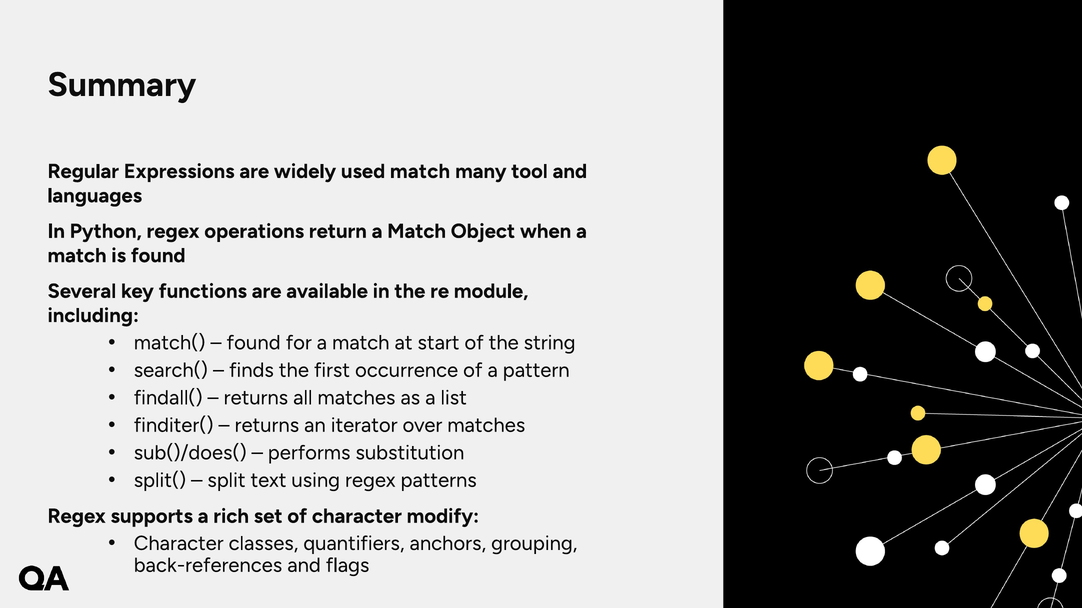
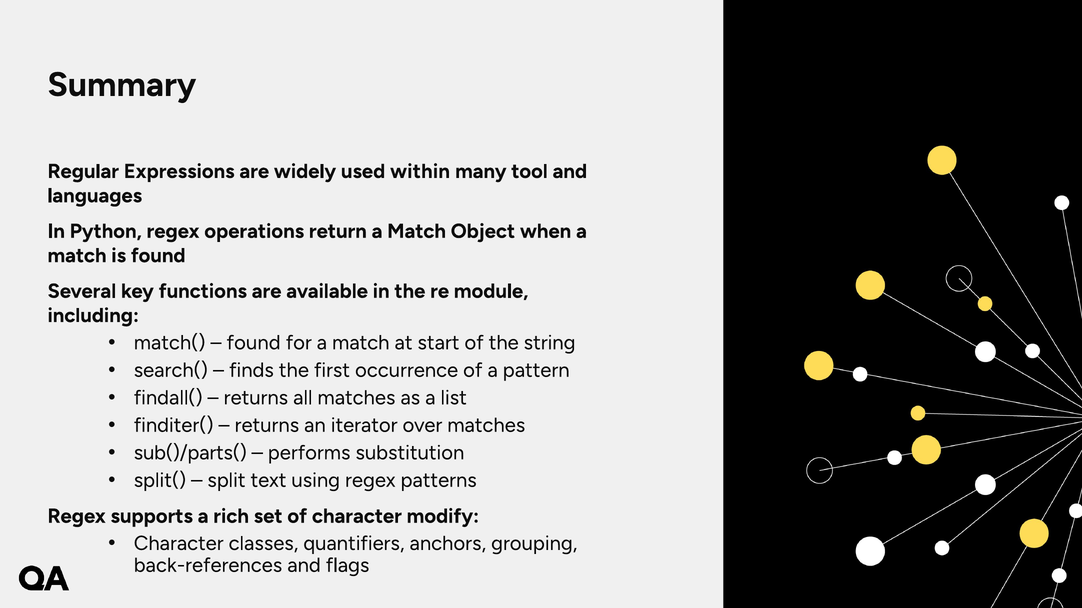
used match: match -> within (420, 171)
sub()/does(: sub()/does( -> sub()/parts( (190, 453)
